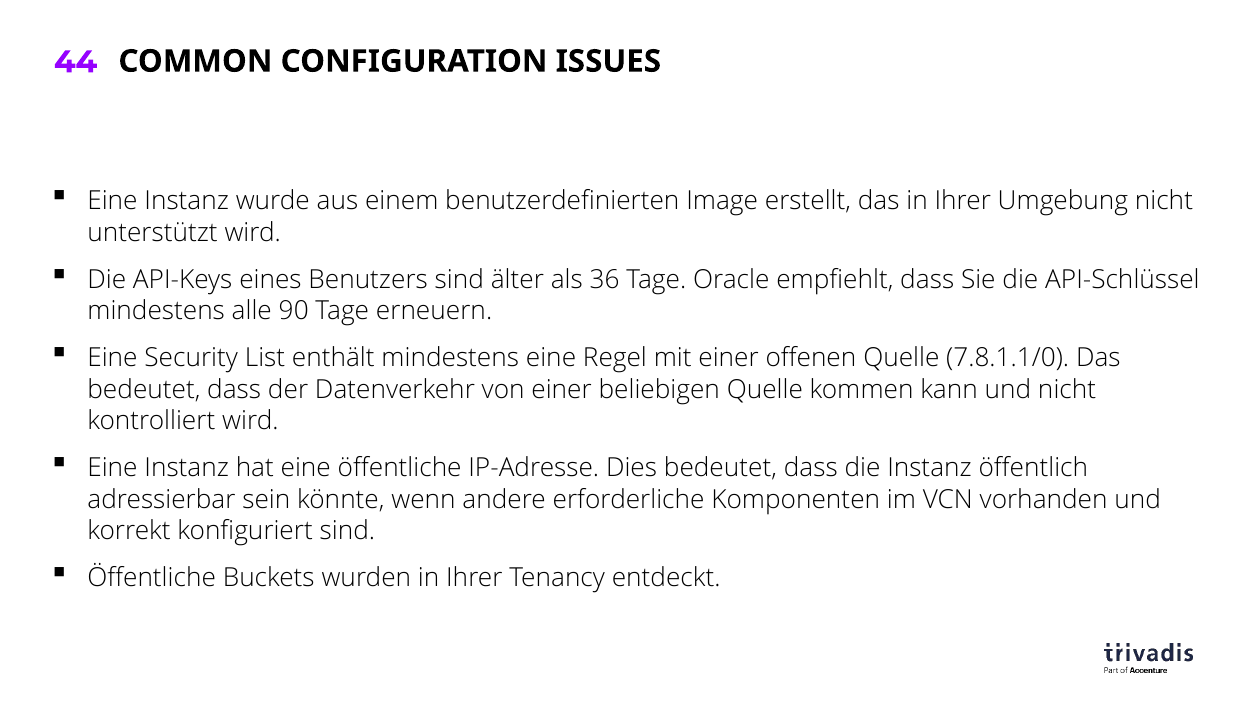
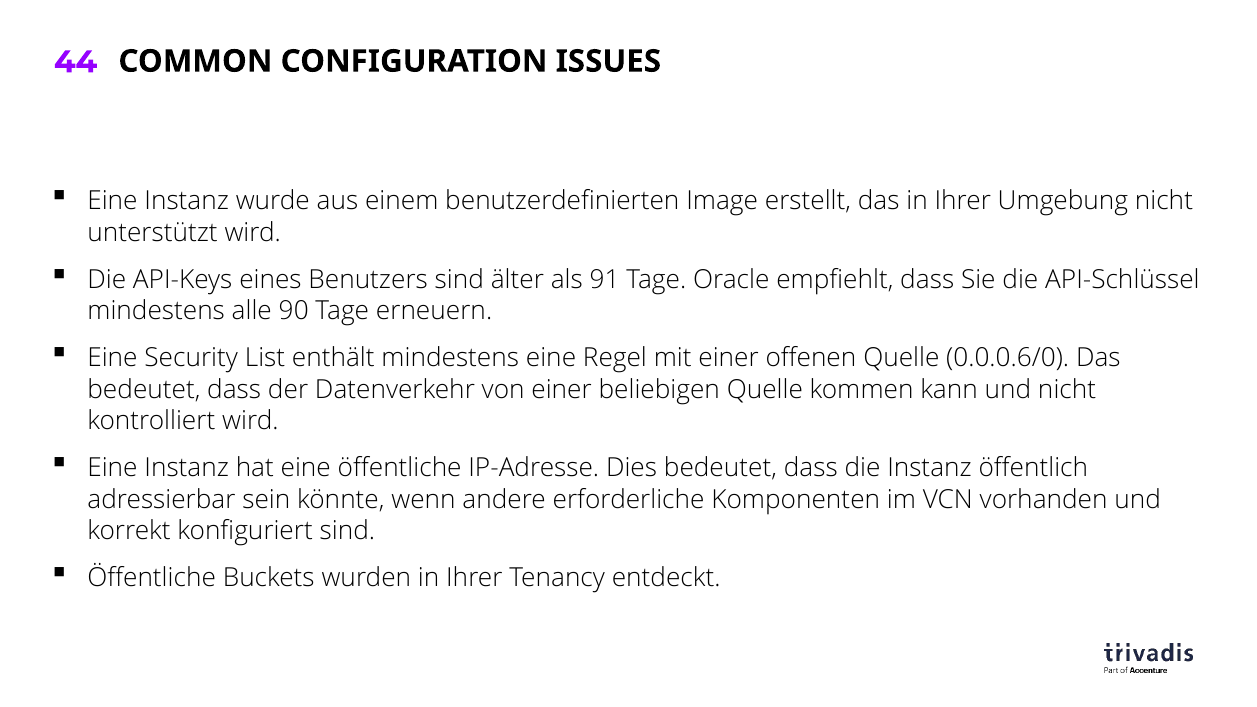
36: 36 -> 91 (605, 280)
7.8.1.1/0: 7.8.1.1/0 -> 0.0.0.6/0 (1008, 358)
